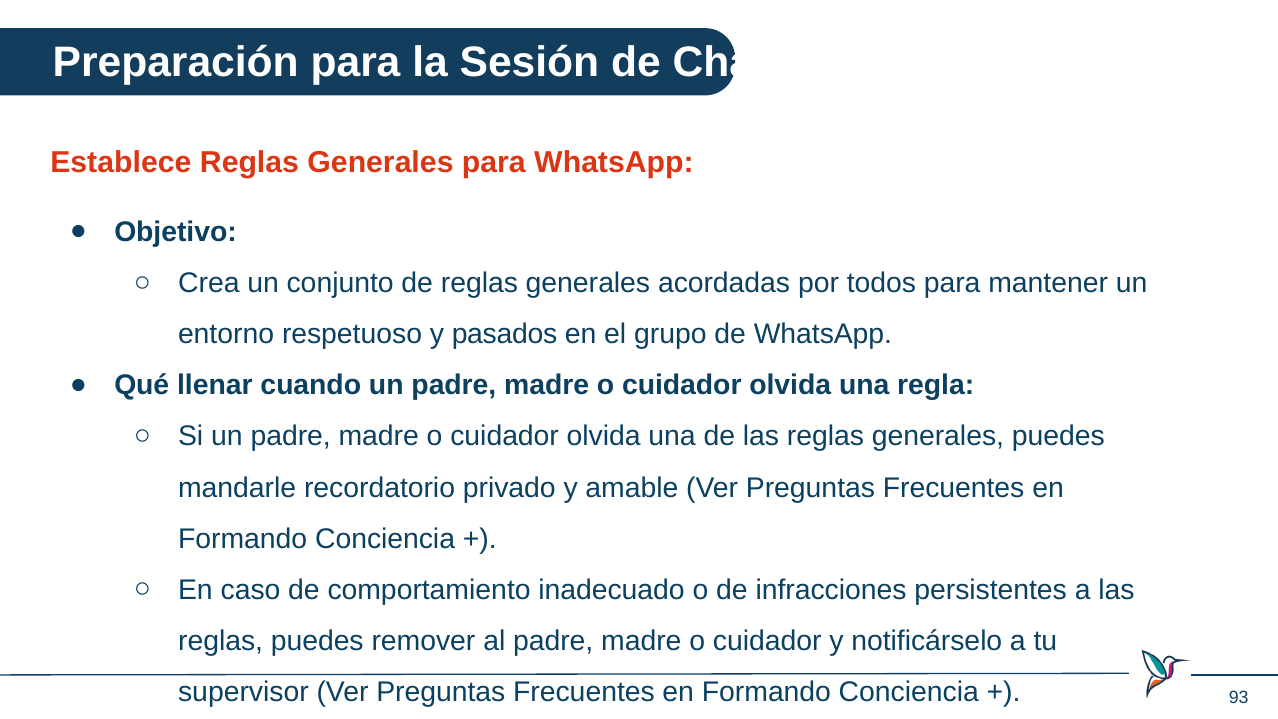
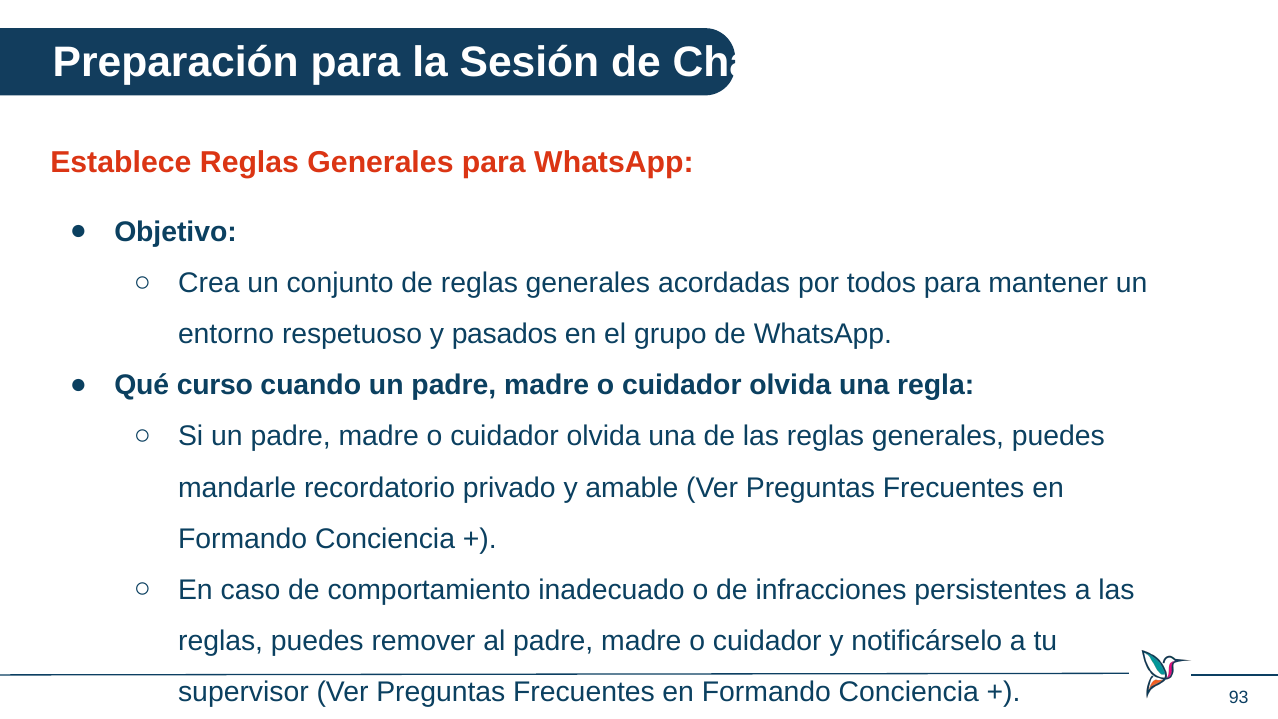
llenar: llenar -> curso (215, 385)
